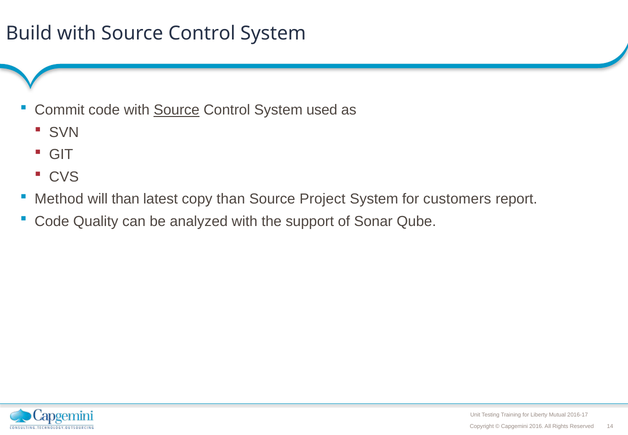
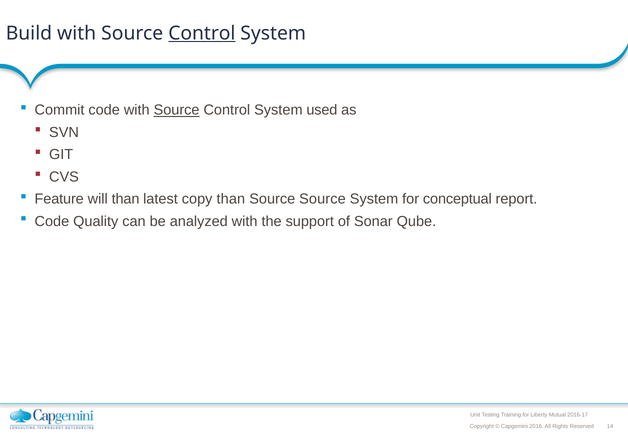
Control underline: none -> present (202, 33)
Method: Method -> Feature (59, 199)
Source Project: Project -> Source (322, 199)
customers: customers -> conceptual (457, 199)
